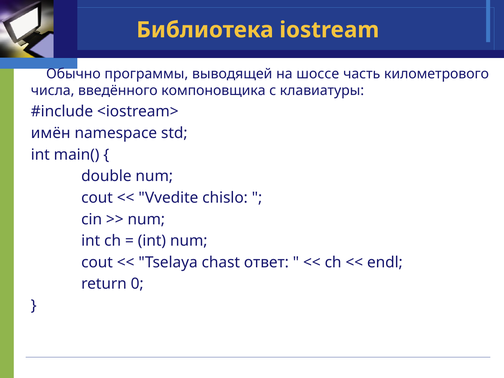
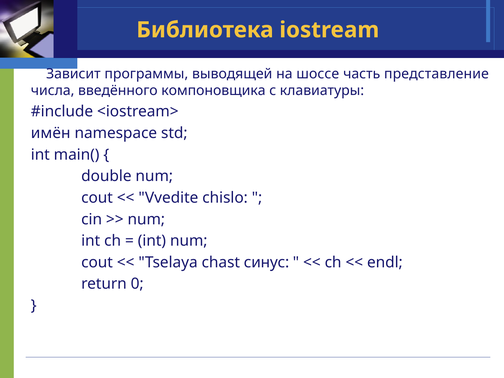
Обычно: Обычно -> Зависит (73, 74)
километрового: километрового -> представление (436, 74)
ответ: ответ -> синус (267, 262)
